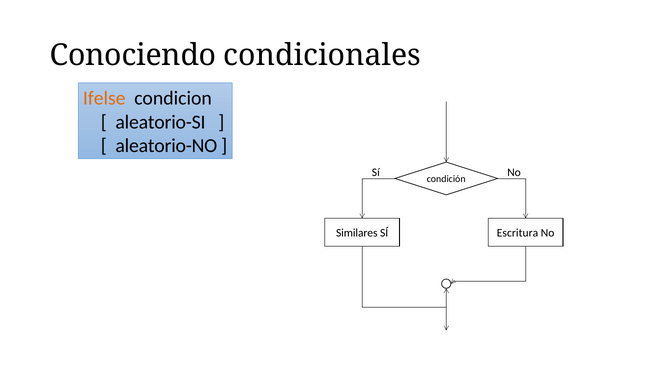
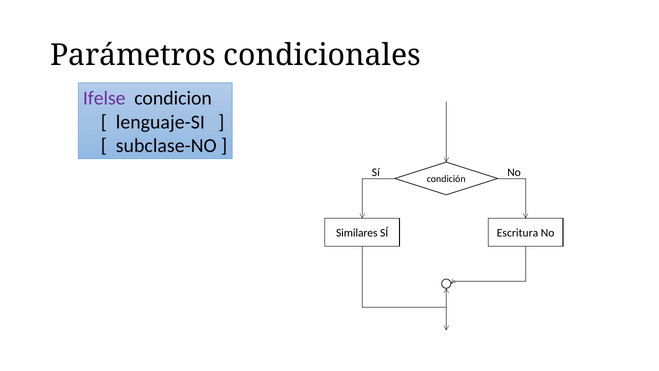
Conociendo: Conociendo -> Parámetros (133, 55)
Ifelse colour: orange -> purple (104, 98)
aleatorio-SI: aleatorio-SI -> lenguaje-SI (160, 122)
aleatorio-NO: aleatorio-NO -> subclase-NO (166, 146)
